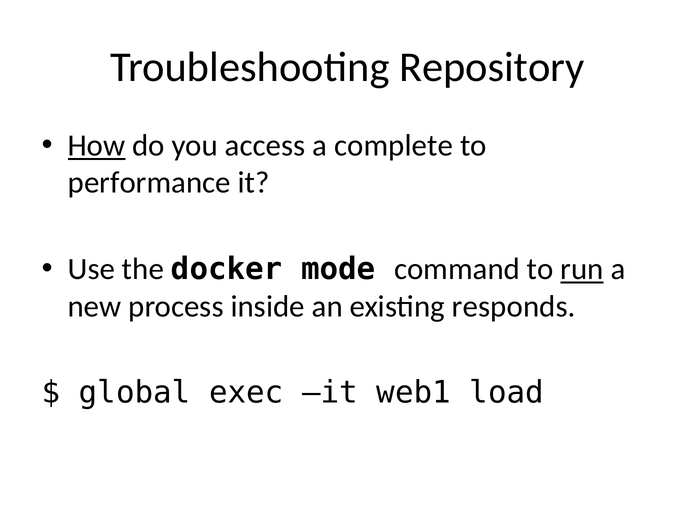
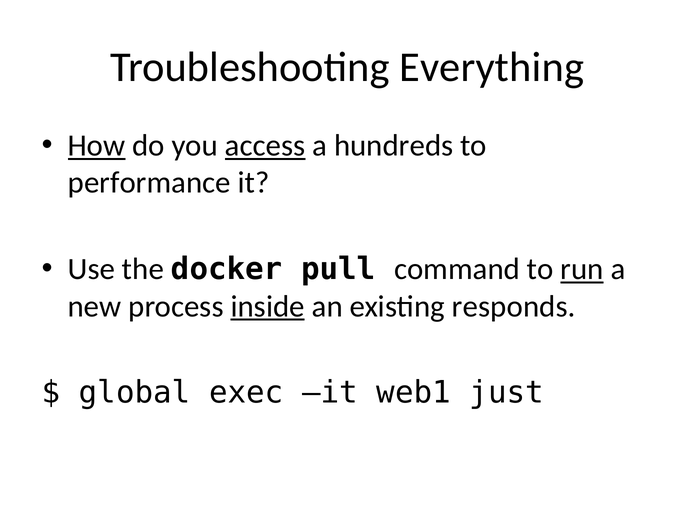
Repository: Repository -> Everything (492, 67)
access underline: none -> present (265, 146)
complete: complete -> hundreds (394, 146)
mode: mode -> pull (338, 269)
inside underline: none -> present (268, 306)
load: load -> just (507, 393)
